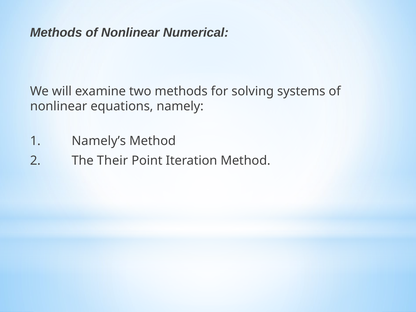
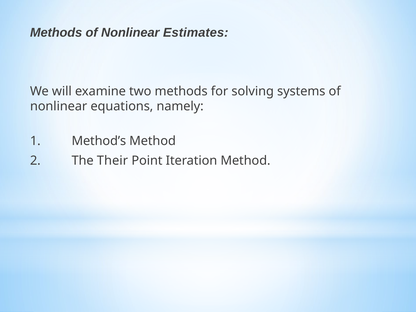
Numerical: Numerical -> Estimates (196, 33)
Namely’s: Namely’s -> Method’s (99, 141)
